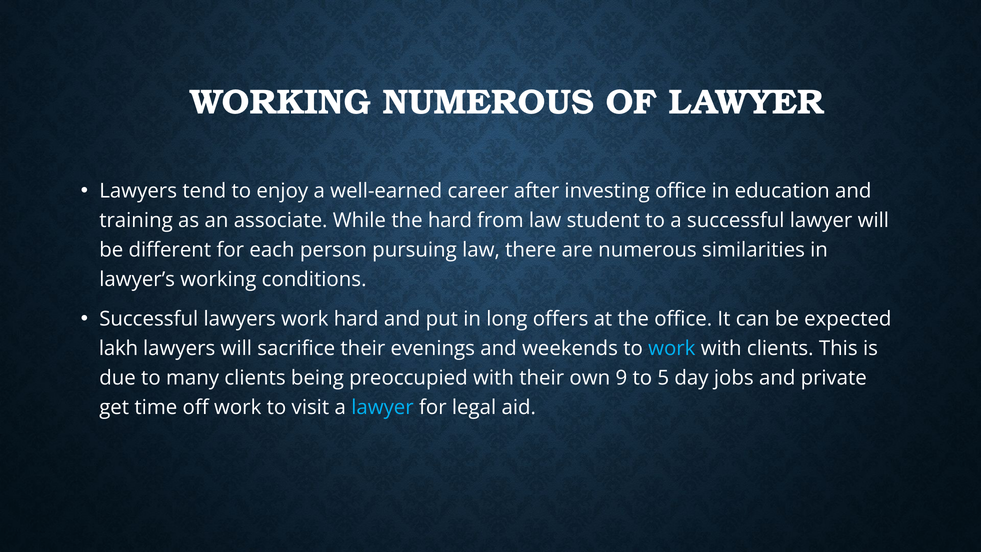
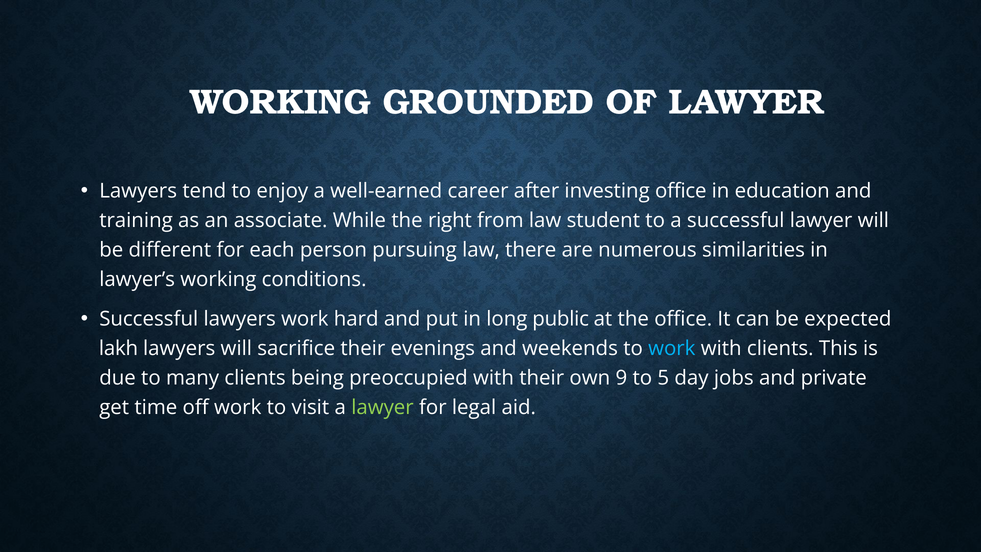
WORKING NUMEROUS: NUMEROUS -> GROUNDED (488, 102)
the hard: hard -> right (450, 220)
offers: offers -> public (561, 319)
lawyer colour: light blue -> light green (382, 407)
